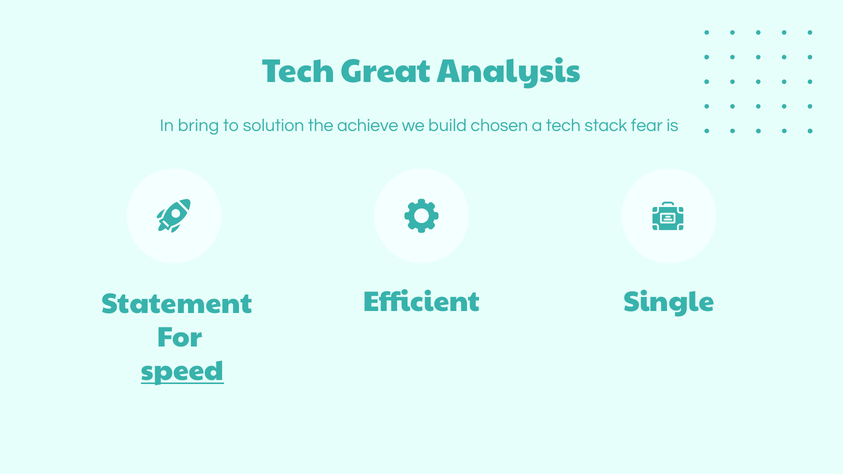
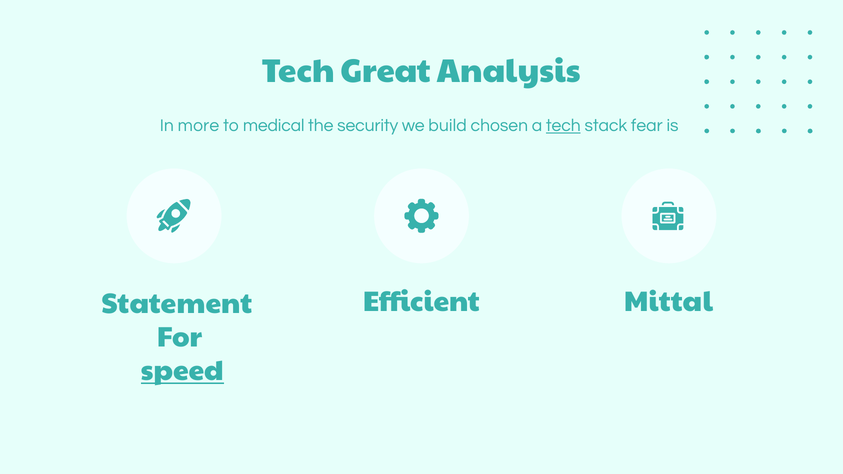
bring: bring -> more (198, 126)
solution: solution -> medical (274, 126)
achieve: achieve -> security (368, 126)
tech underline: none -> present (563, 126)
Single: Single -> Mittal (669, 302)
